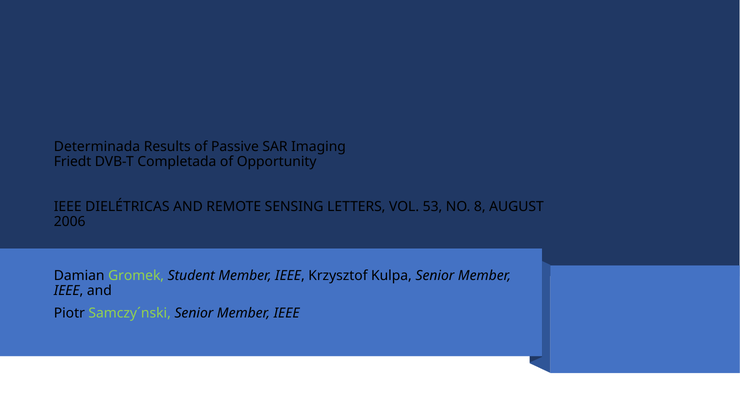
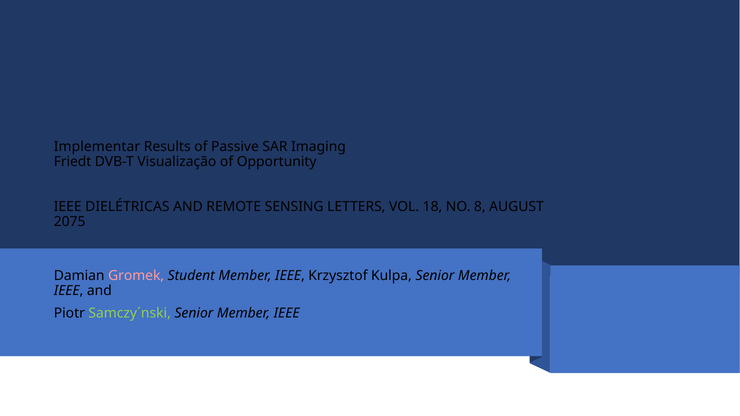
Determinada: Determinada -> Implementar (97, 147)
Completada: Completada -> Visualização (177, 162)
53: 53 -> 18 (432, 207)
2006: 2006 -> 2075 (70, 222)
Gromek colour: light green -> pink (136, 276)
